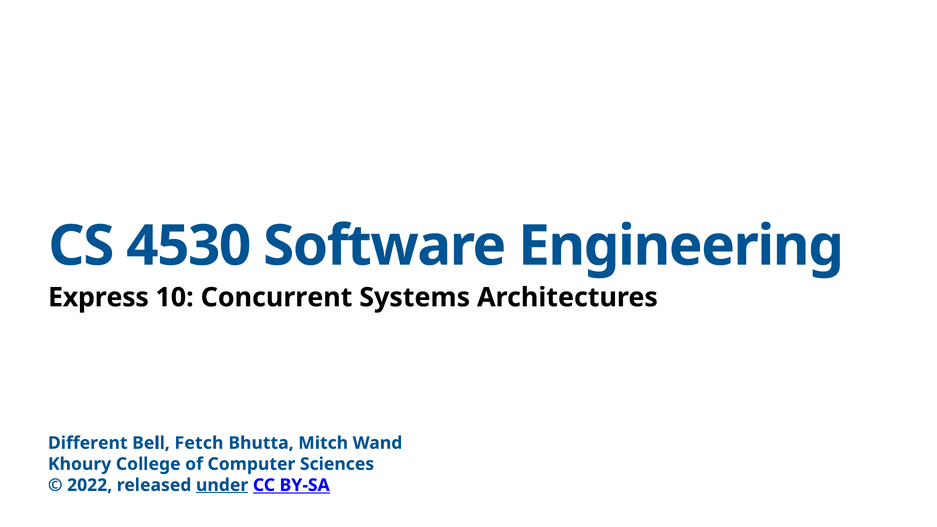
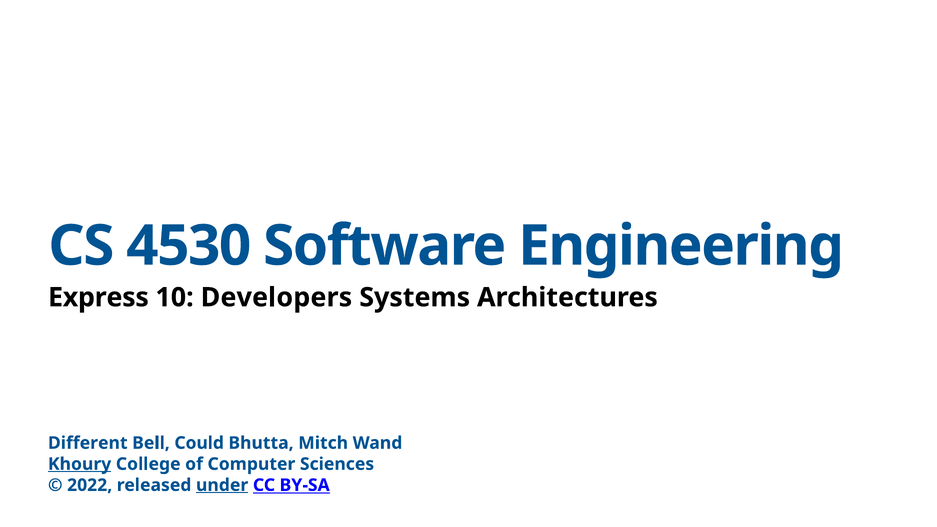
Concurrent: Concurrent -> Developers (276, 297)
Fetch: Fetch -> Could (199, 443)
Khoury underline: none -> present (80, 464)
